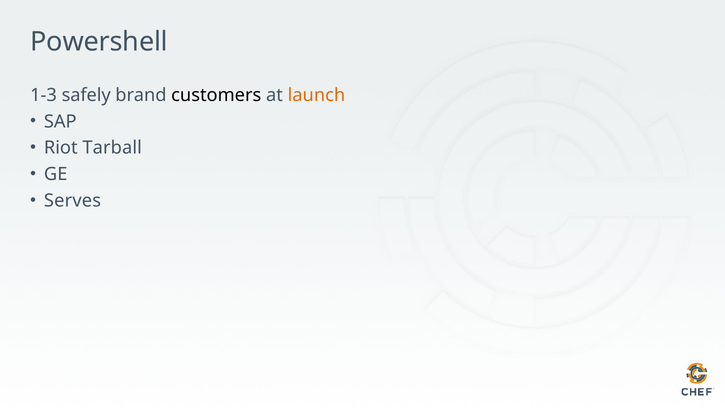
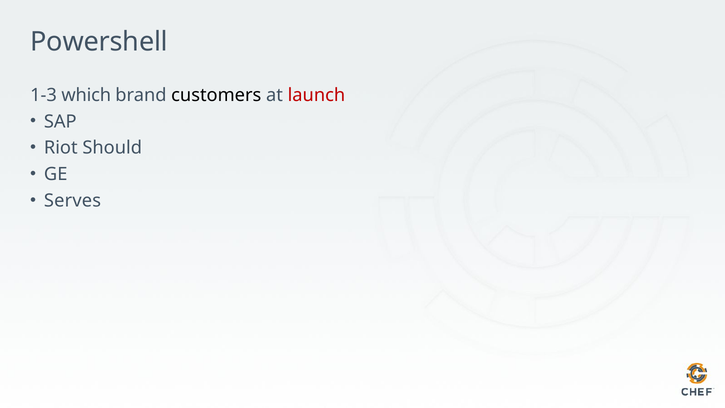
safely: safely -> which (86, 95)
launch colour: orange -> red (316, 95)
Tarball: Tarball -> Should (112, 148)
